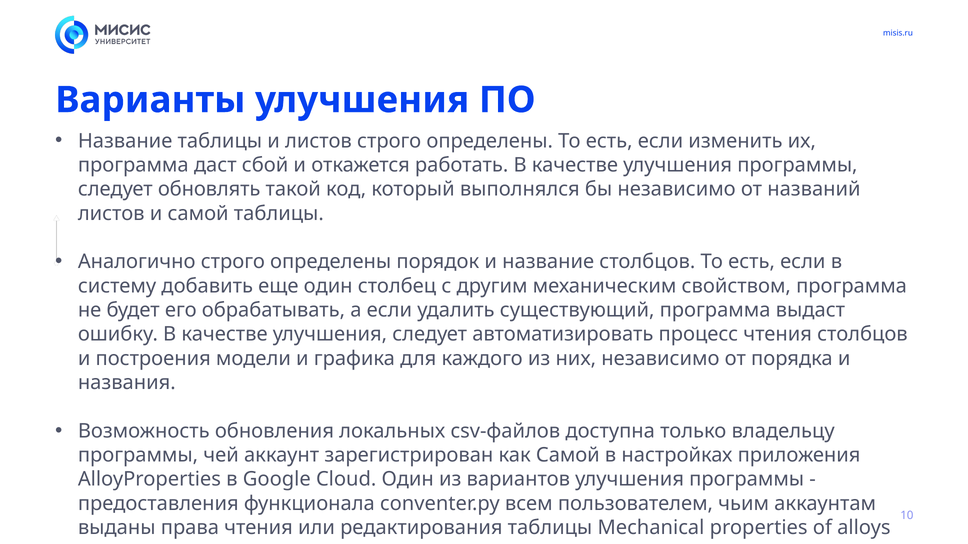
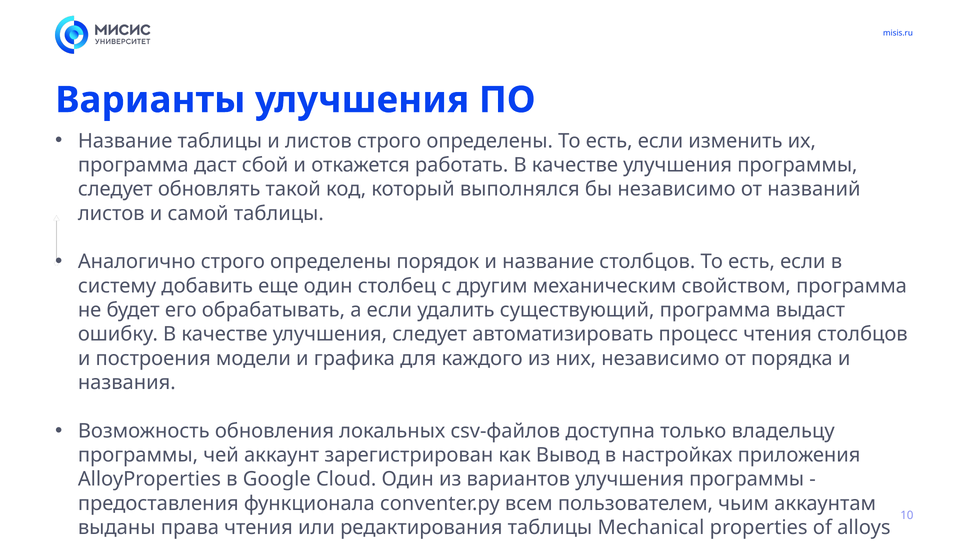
как Самой: Самой -> Вывод (568, 456)
